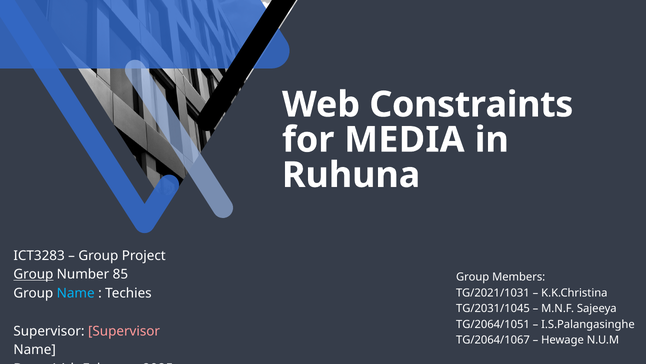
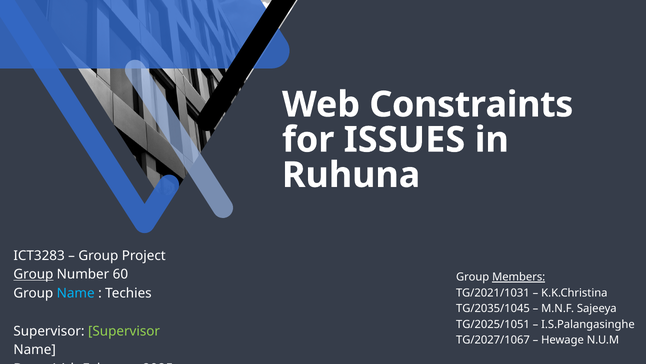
MEDIA: MEDIA -> ISSUES (404, 140)
85: 85 -> 60 (120, 274)
Members underline: none -> present (519, 277)
TG/2031/1045: TG/2031/1045 -> TG/2035/1045 (493, 308)
TG/2064/1051: TG/2064/1051 -> TG/2025/1051 (493, 324)
Supervisor colour: pink -> light green (124, 330)
TG/2064/1067: TG/2064/1067 -> TG/2027/1067 (493, 339)
